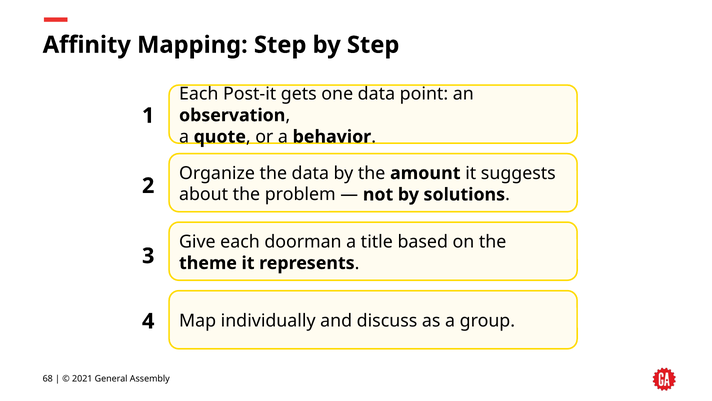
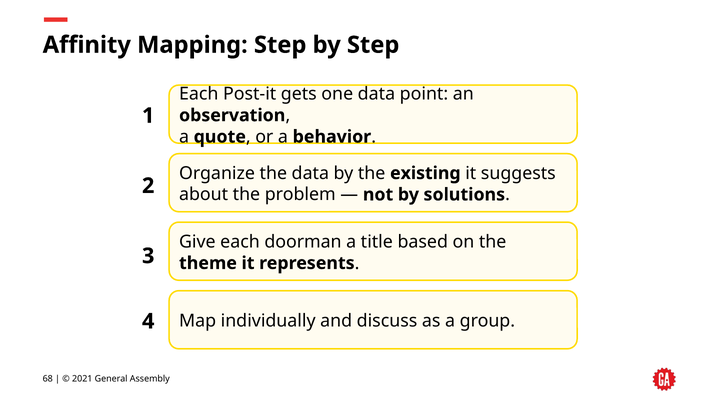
amount: amount -> existing (425, 173)
